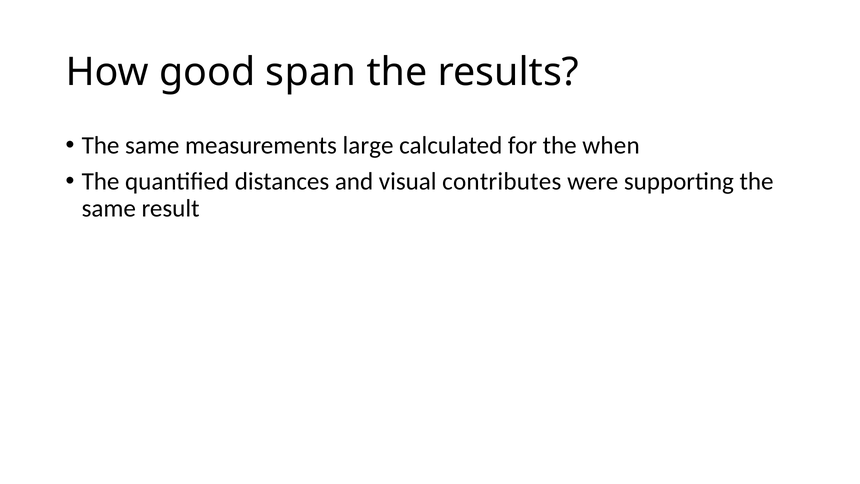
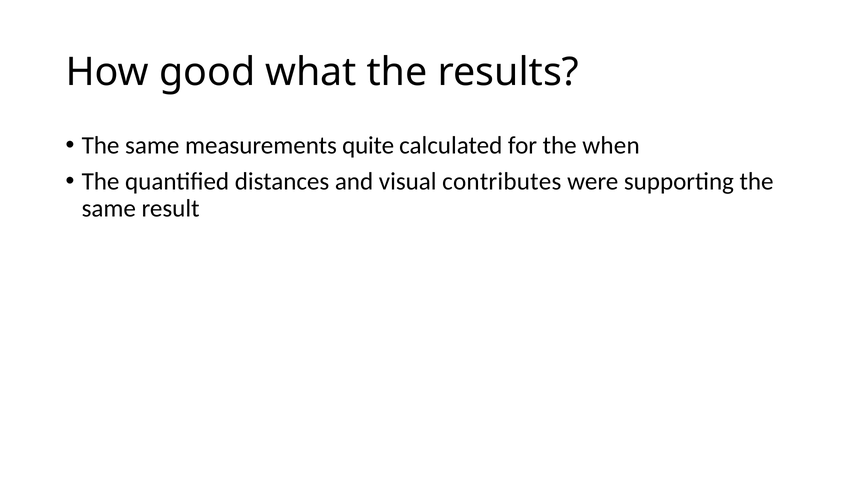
span: span -> what (311, 72)
large: large -> quite (368, 145)
